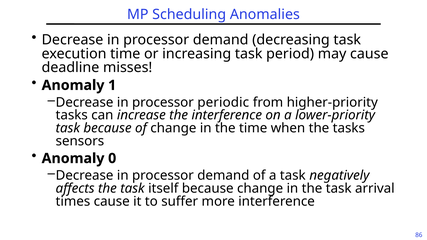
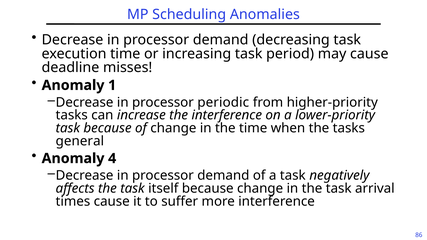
sensors: sensors -> general (80, 141)
0: 0 -> 4 (112, 159)
